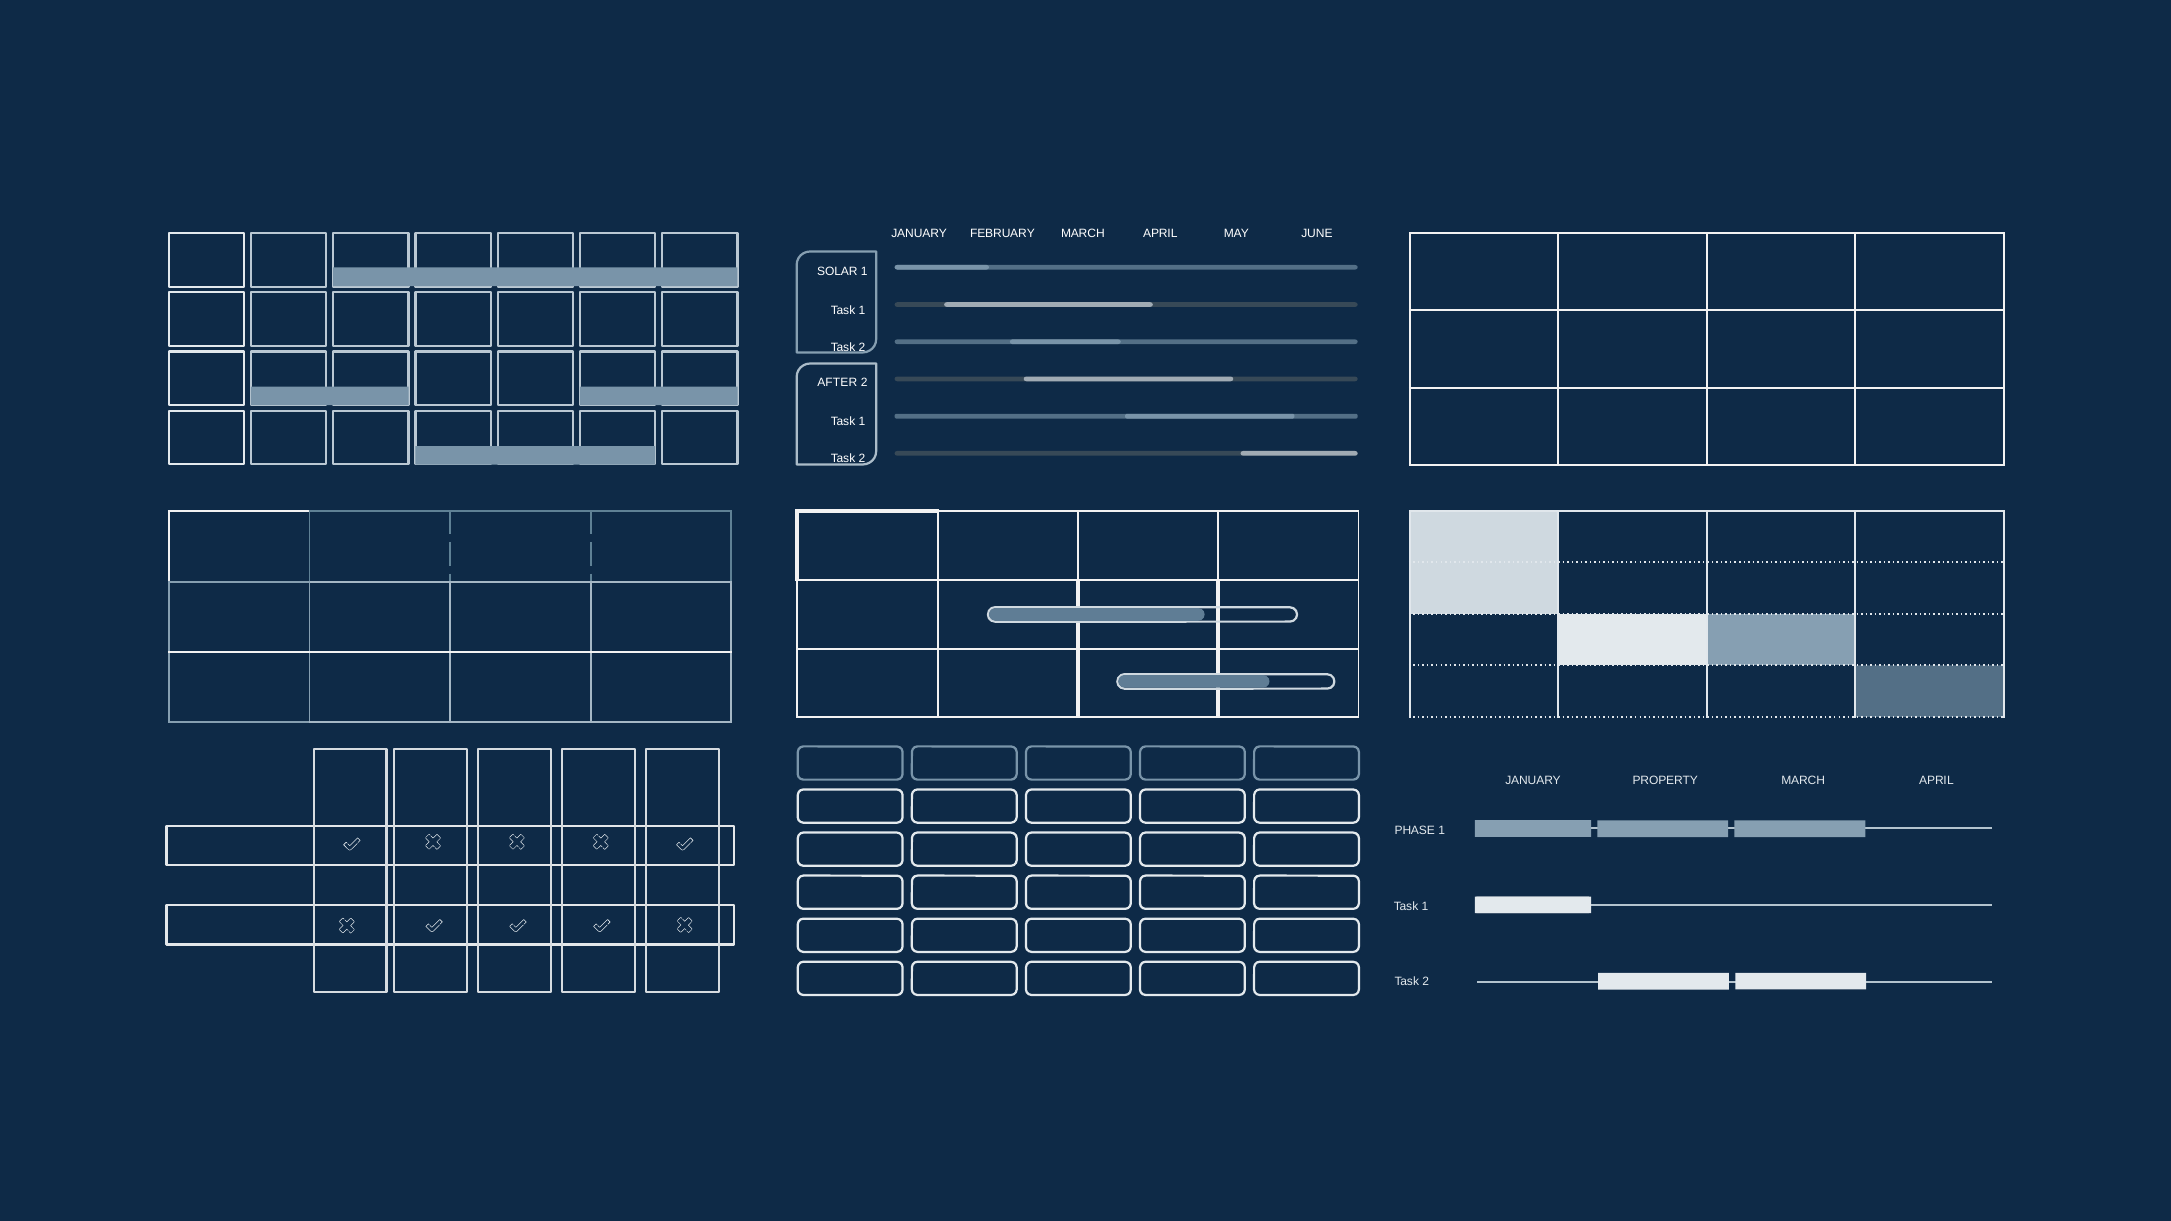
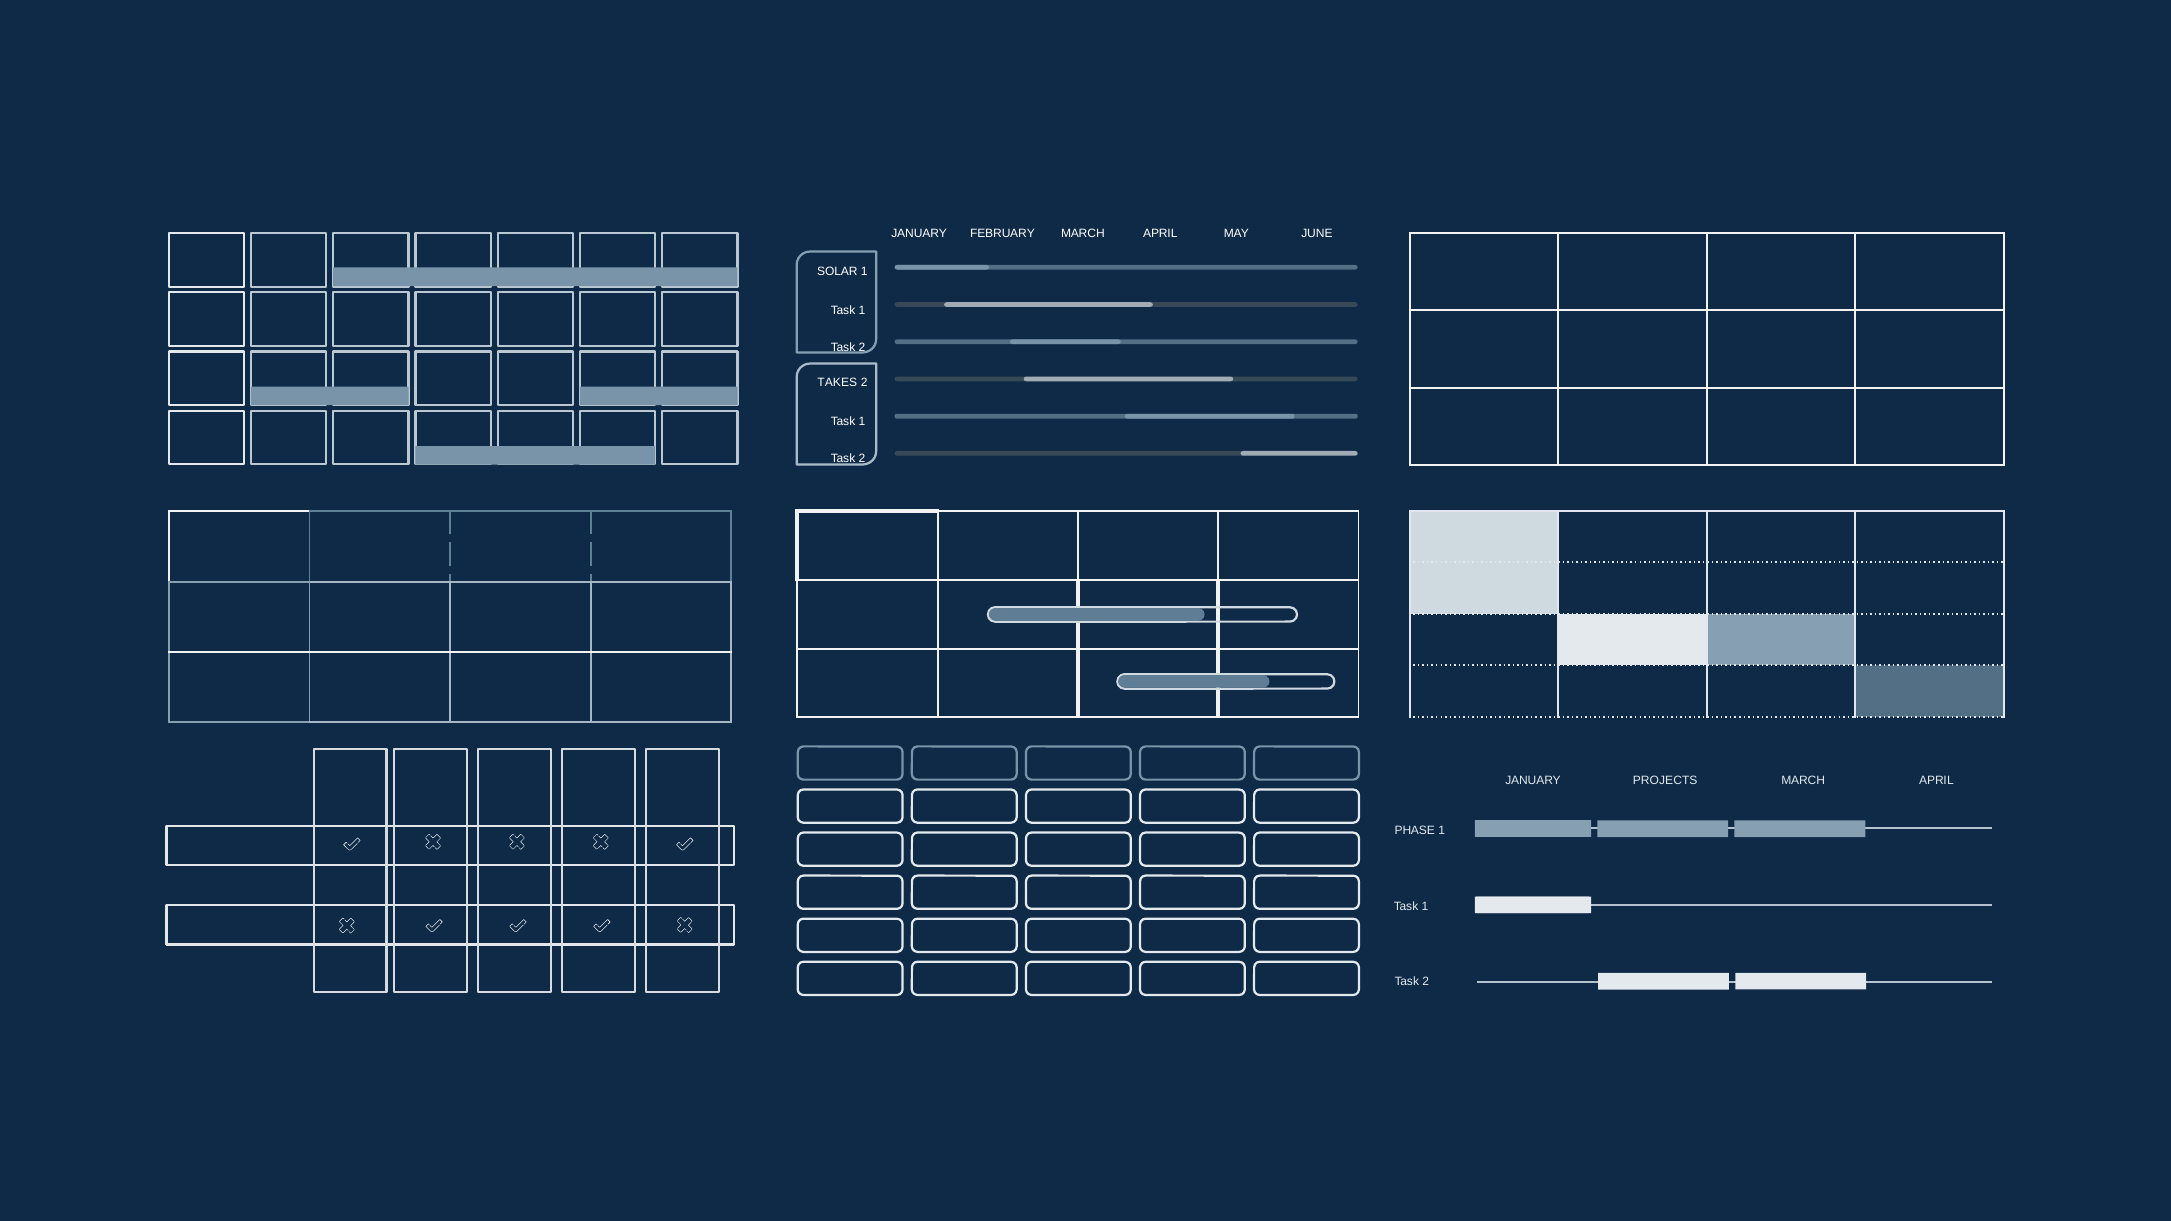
AFTER: AFTER -> TAKES (837, 382)
PROPERTY: PROPERTY -> PROJECTS (1665, 781)
